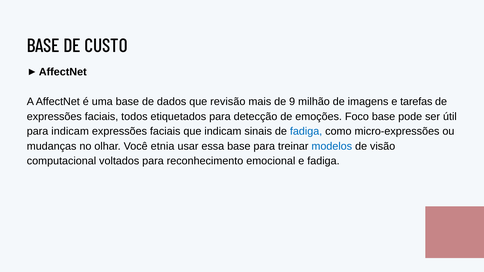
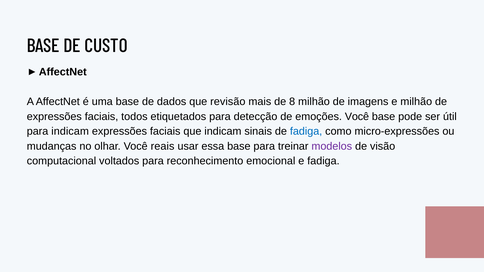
9: 9 -> 8 (292, 102)
e tarefas: tarefas -> milhão (416, 102)
emoções Foco: Foco -> Você (357, 117)
etnia: etnia -> reais (163, 146)
modelos colour: blue -> purple (332, 146)
